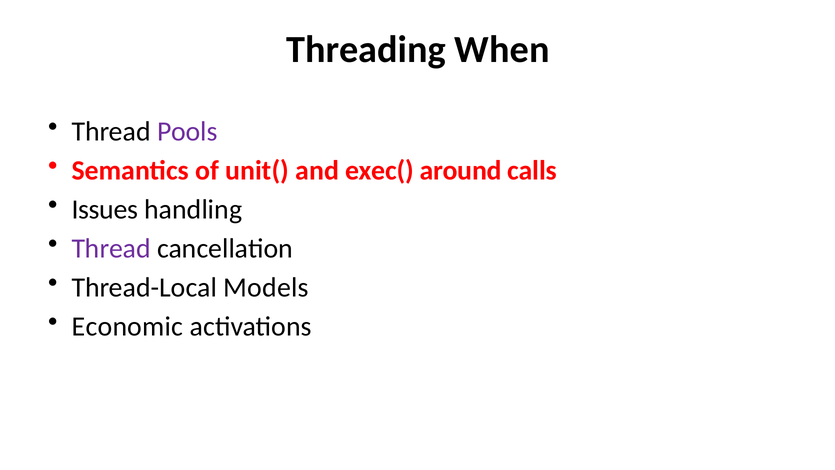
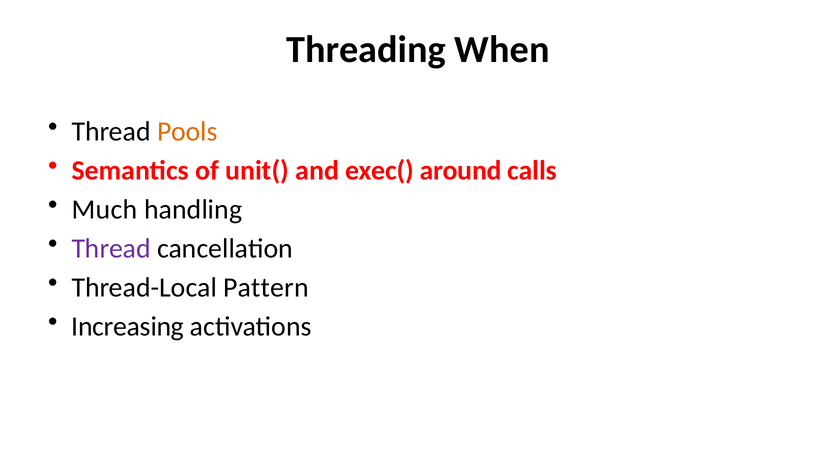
Pools colour: purple -> orange (187, 131)
Issues: Issues -> Much (105, 209)
Models: Models -> Pattern (266, 287)
Economic: Economic -> Increasing (128, 326)
